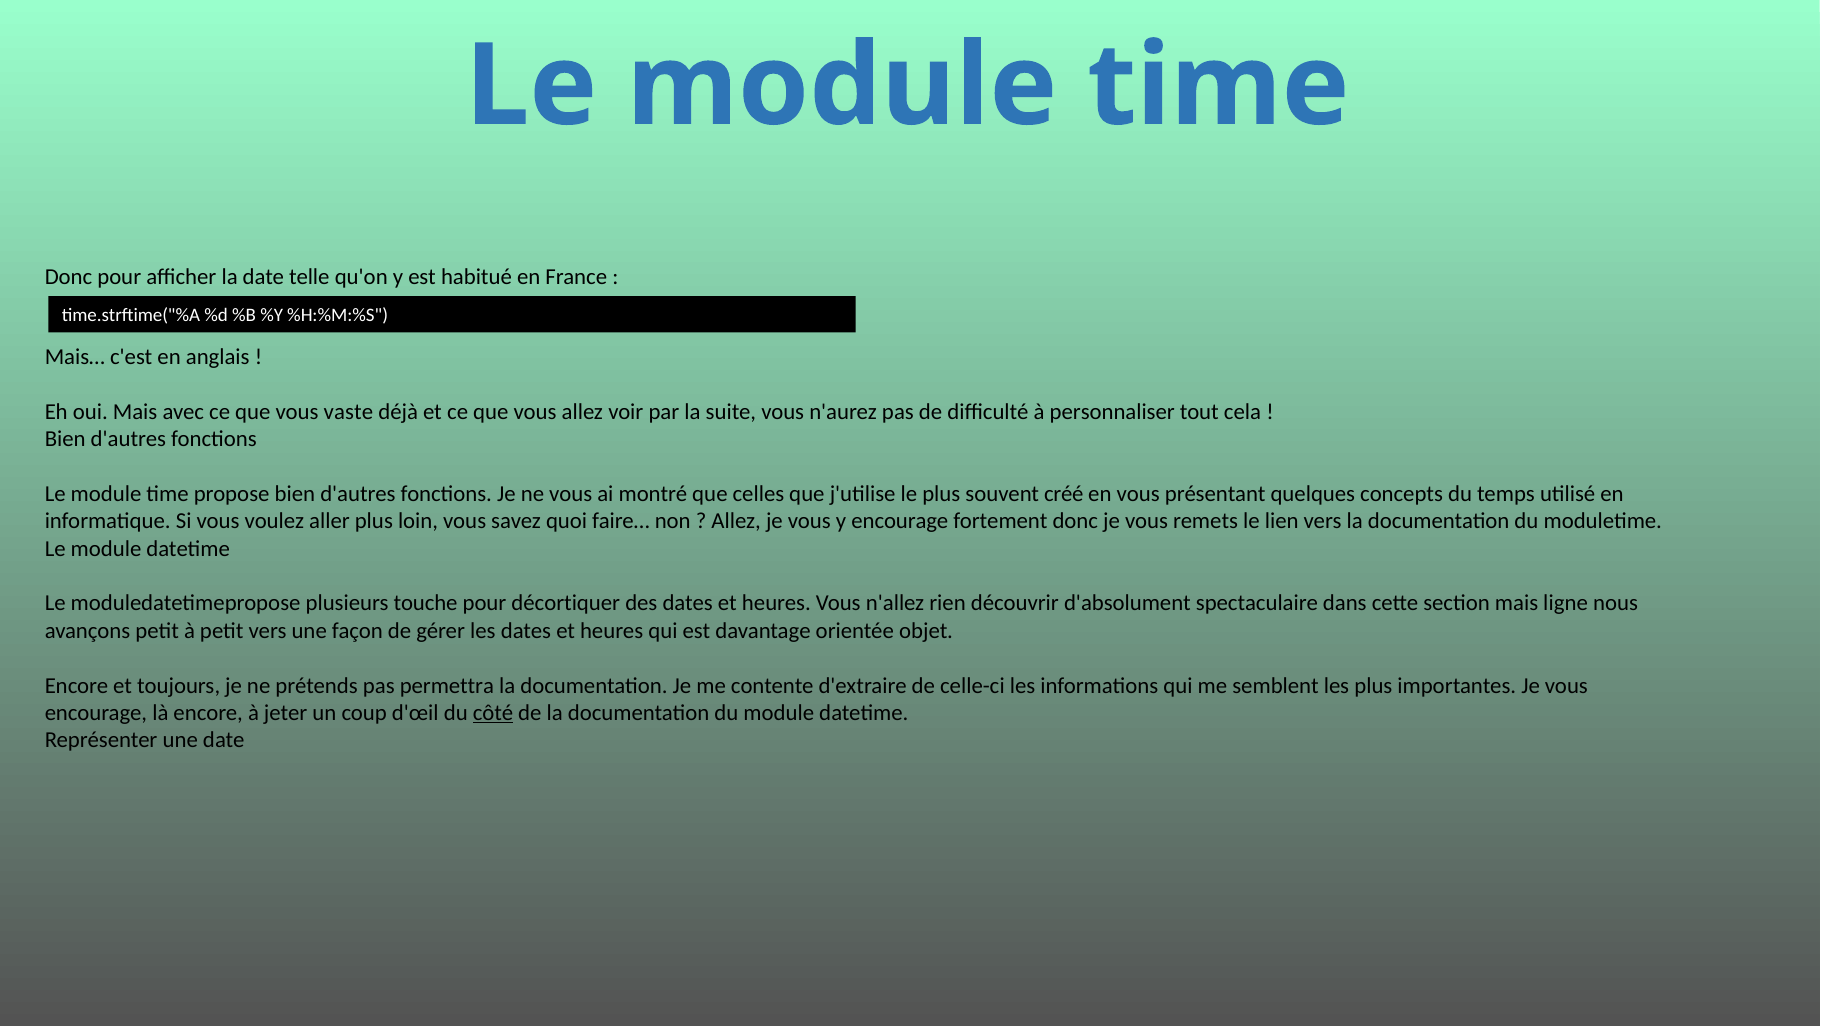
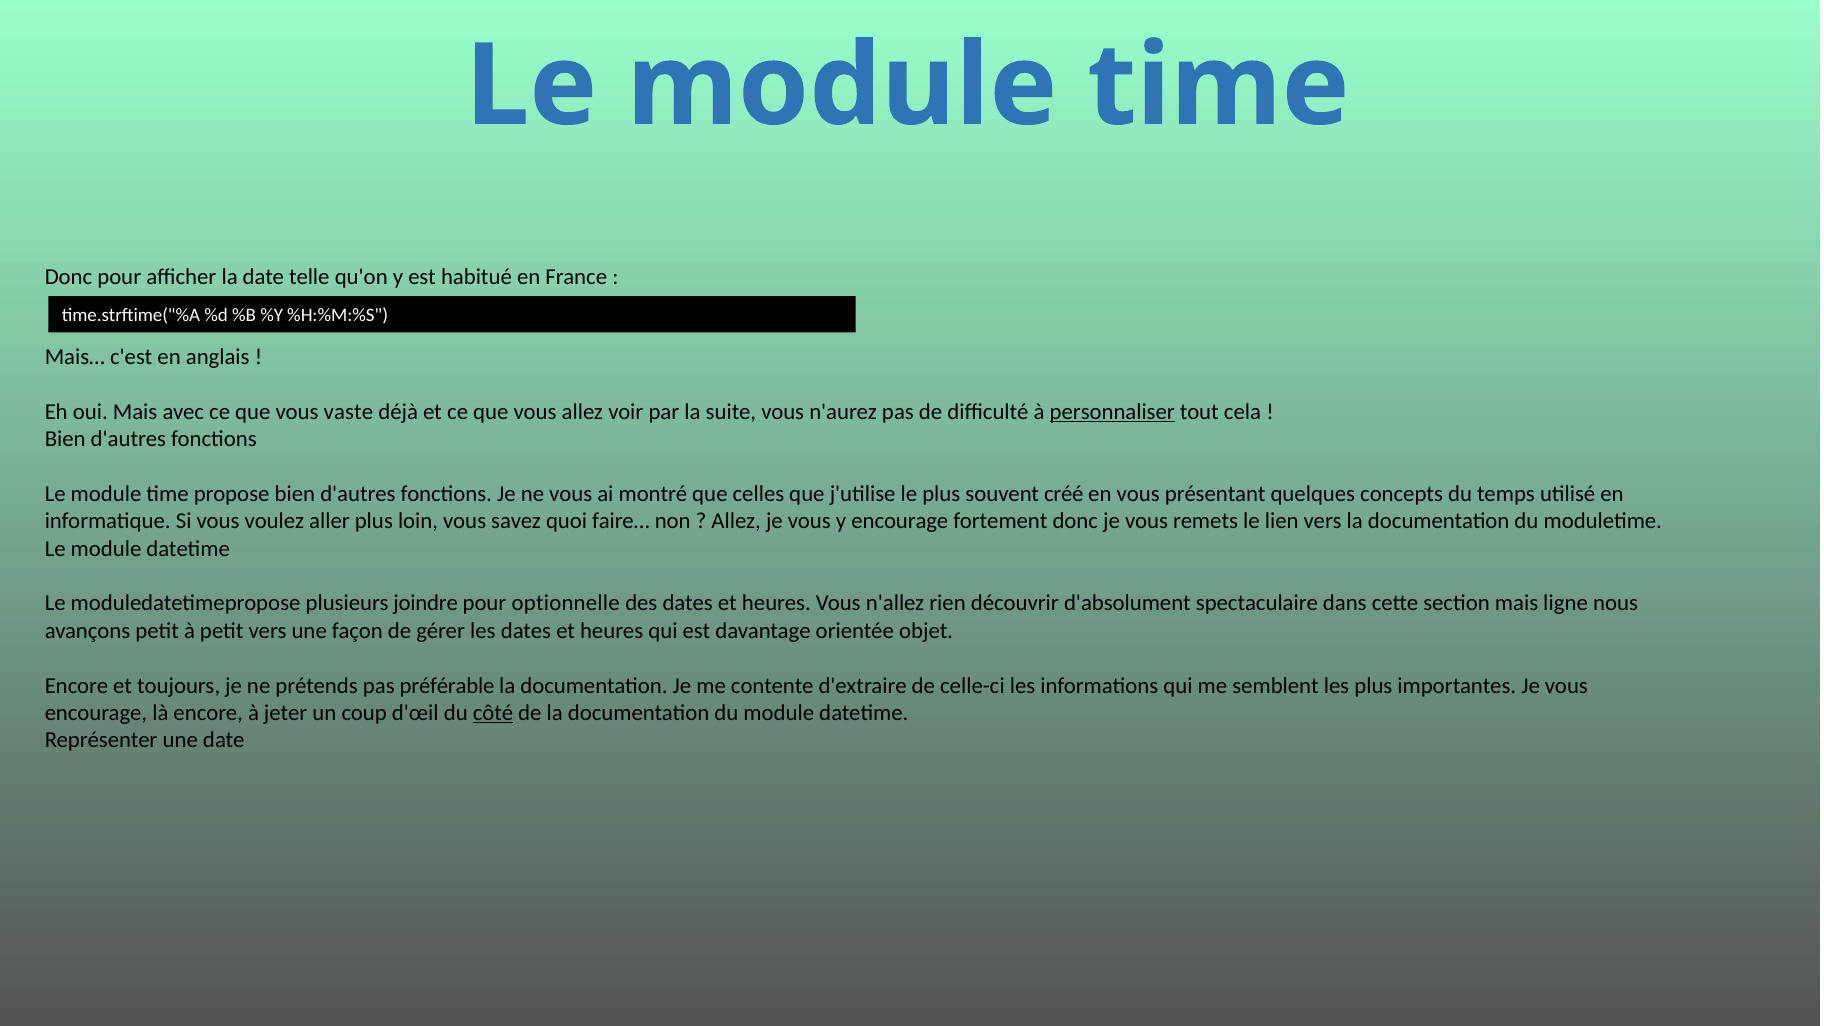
personnaliser underline: none -> present (1112, 412)
touche: touche -> joindre (426, 603)
décortiquer: décortiquer -> optionnelle (566, 603)
permettra: permettra -> préférable (447, 686)
